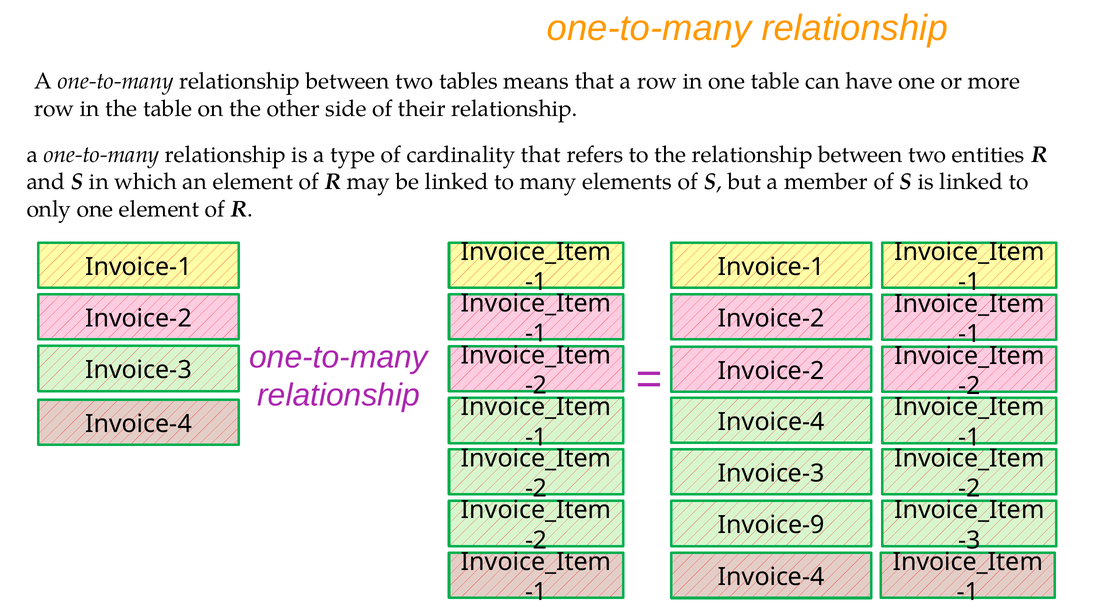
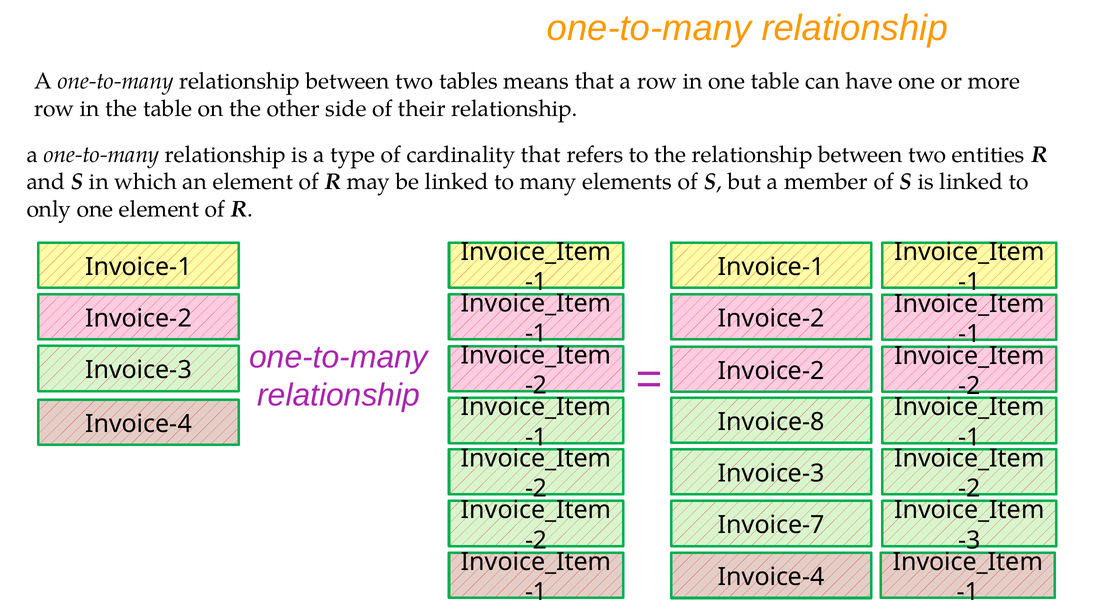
Invoice-4: Invoice-4 -> Invoice-8 (771, 422)
Invoice-9: Invoice-9 -> Invoice-7 (771, 525)
